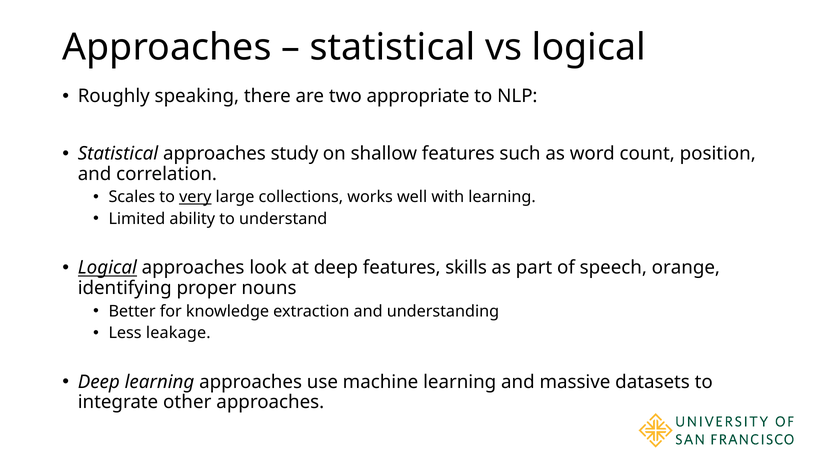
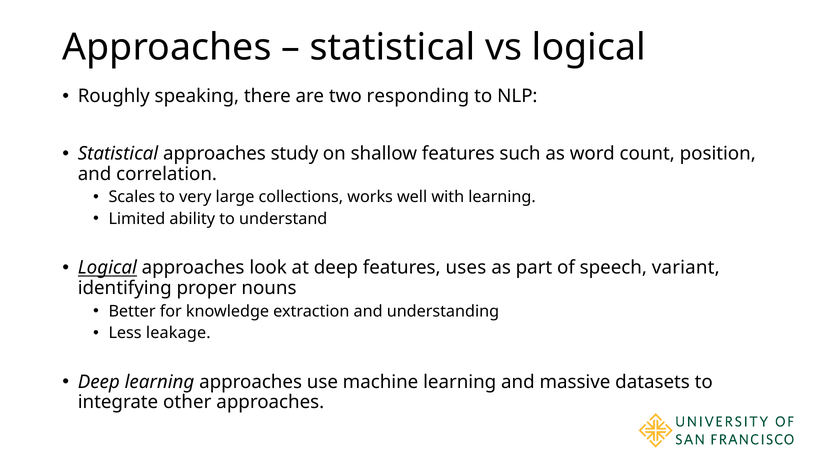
appropriate: appropriate -> responding (418, 96)
very underline: present -> none (195, 197)
skills: skills -> uses (466, 268)
orange: orange -> variant (686, 268)
